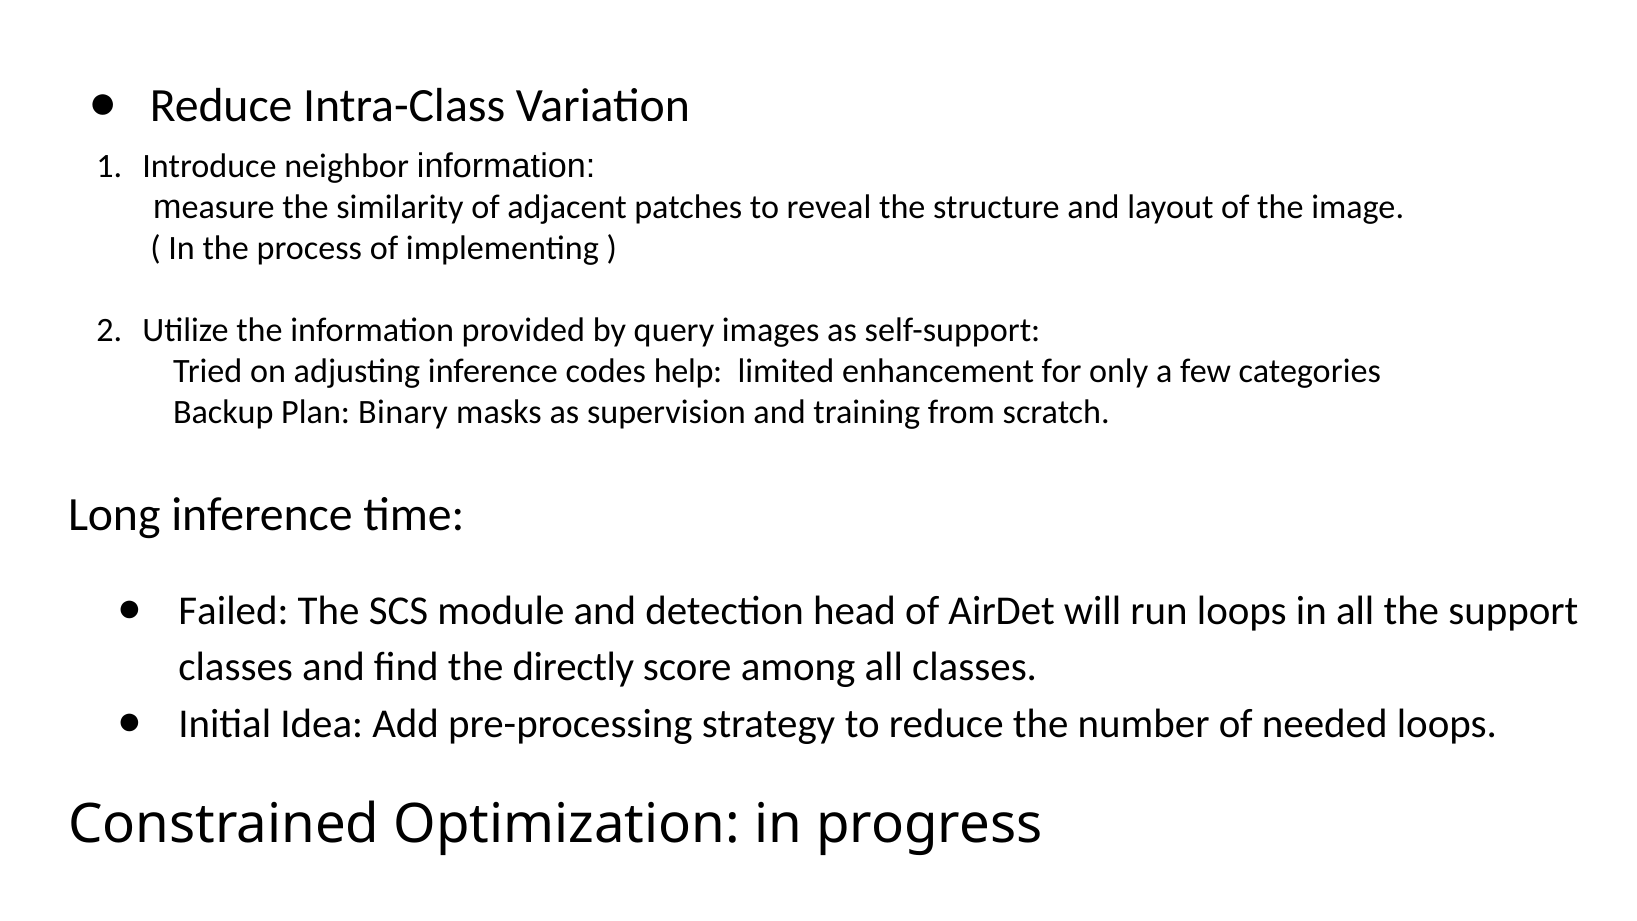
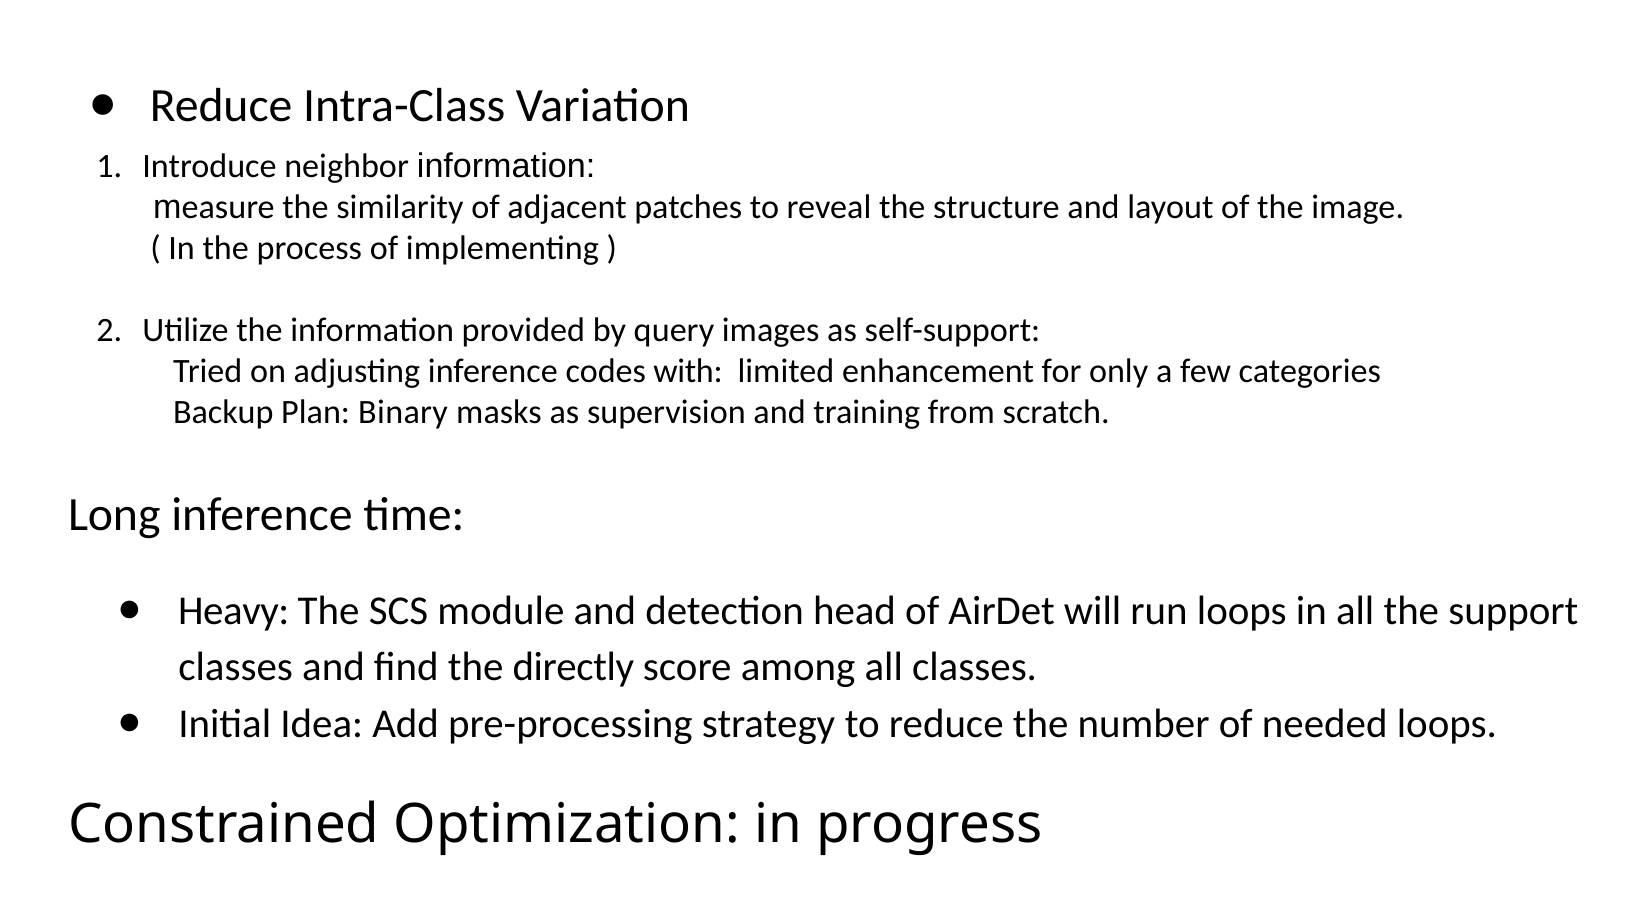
help: help -> with (688, 371)
Failed: Failed -> Heavy (234, 611)
